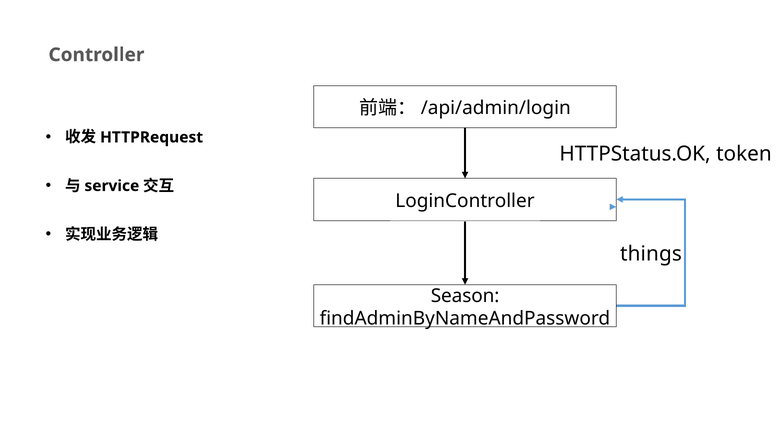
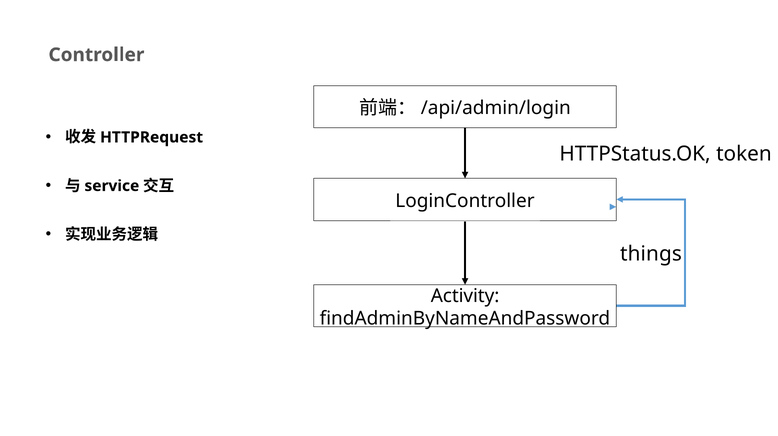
Season: Season -> Activity (465, 296)
